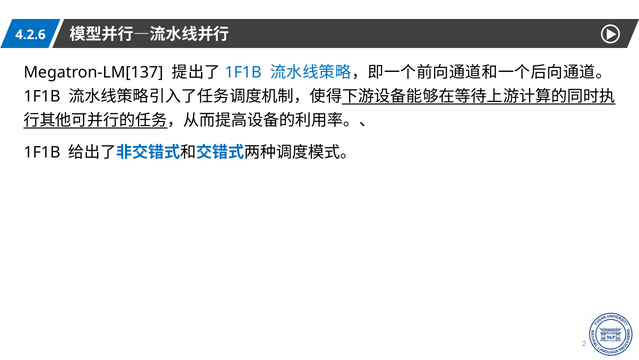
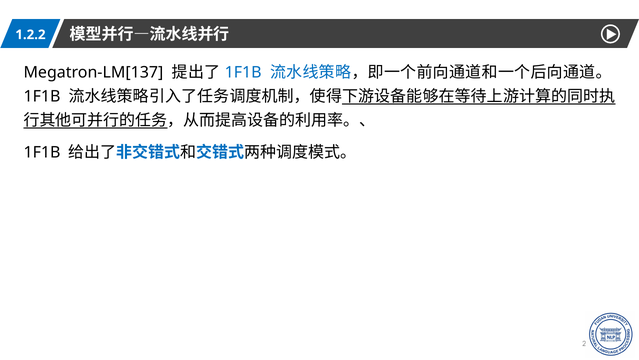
4.2.6: 4.2.6 -> 1.2.2 (30, 35)
